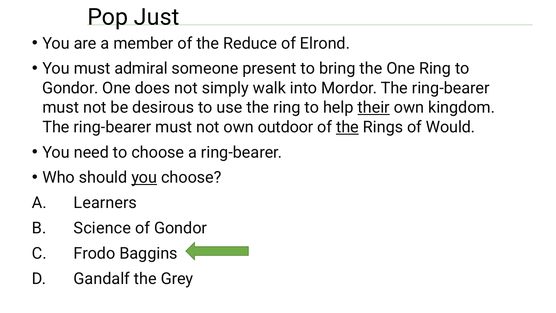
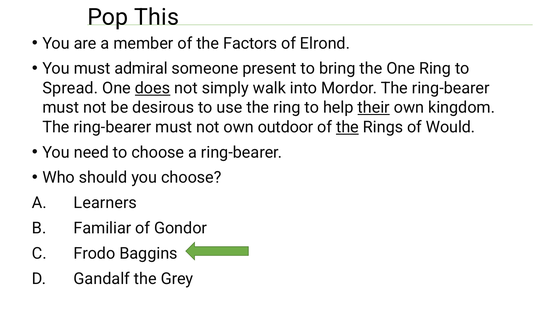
Just: Just -> This (157, 17)
Reduce: Reduce -> Factors (250, 43)
Gondor: Gondor -> Spread (70, 88)
does underline: none -> present (153, 88)
you underline: present -> none (144, 177)
Science: Science -> Familiar (102, 228)
